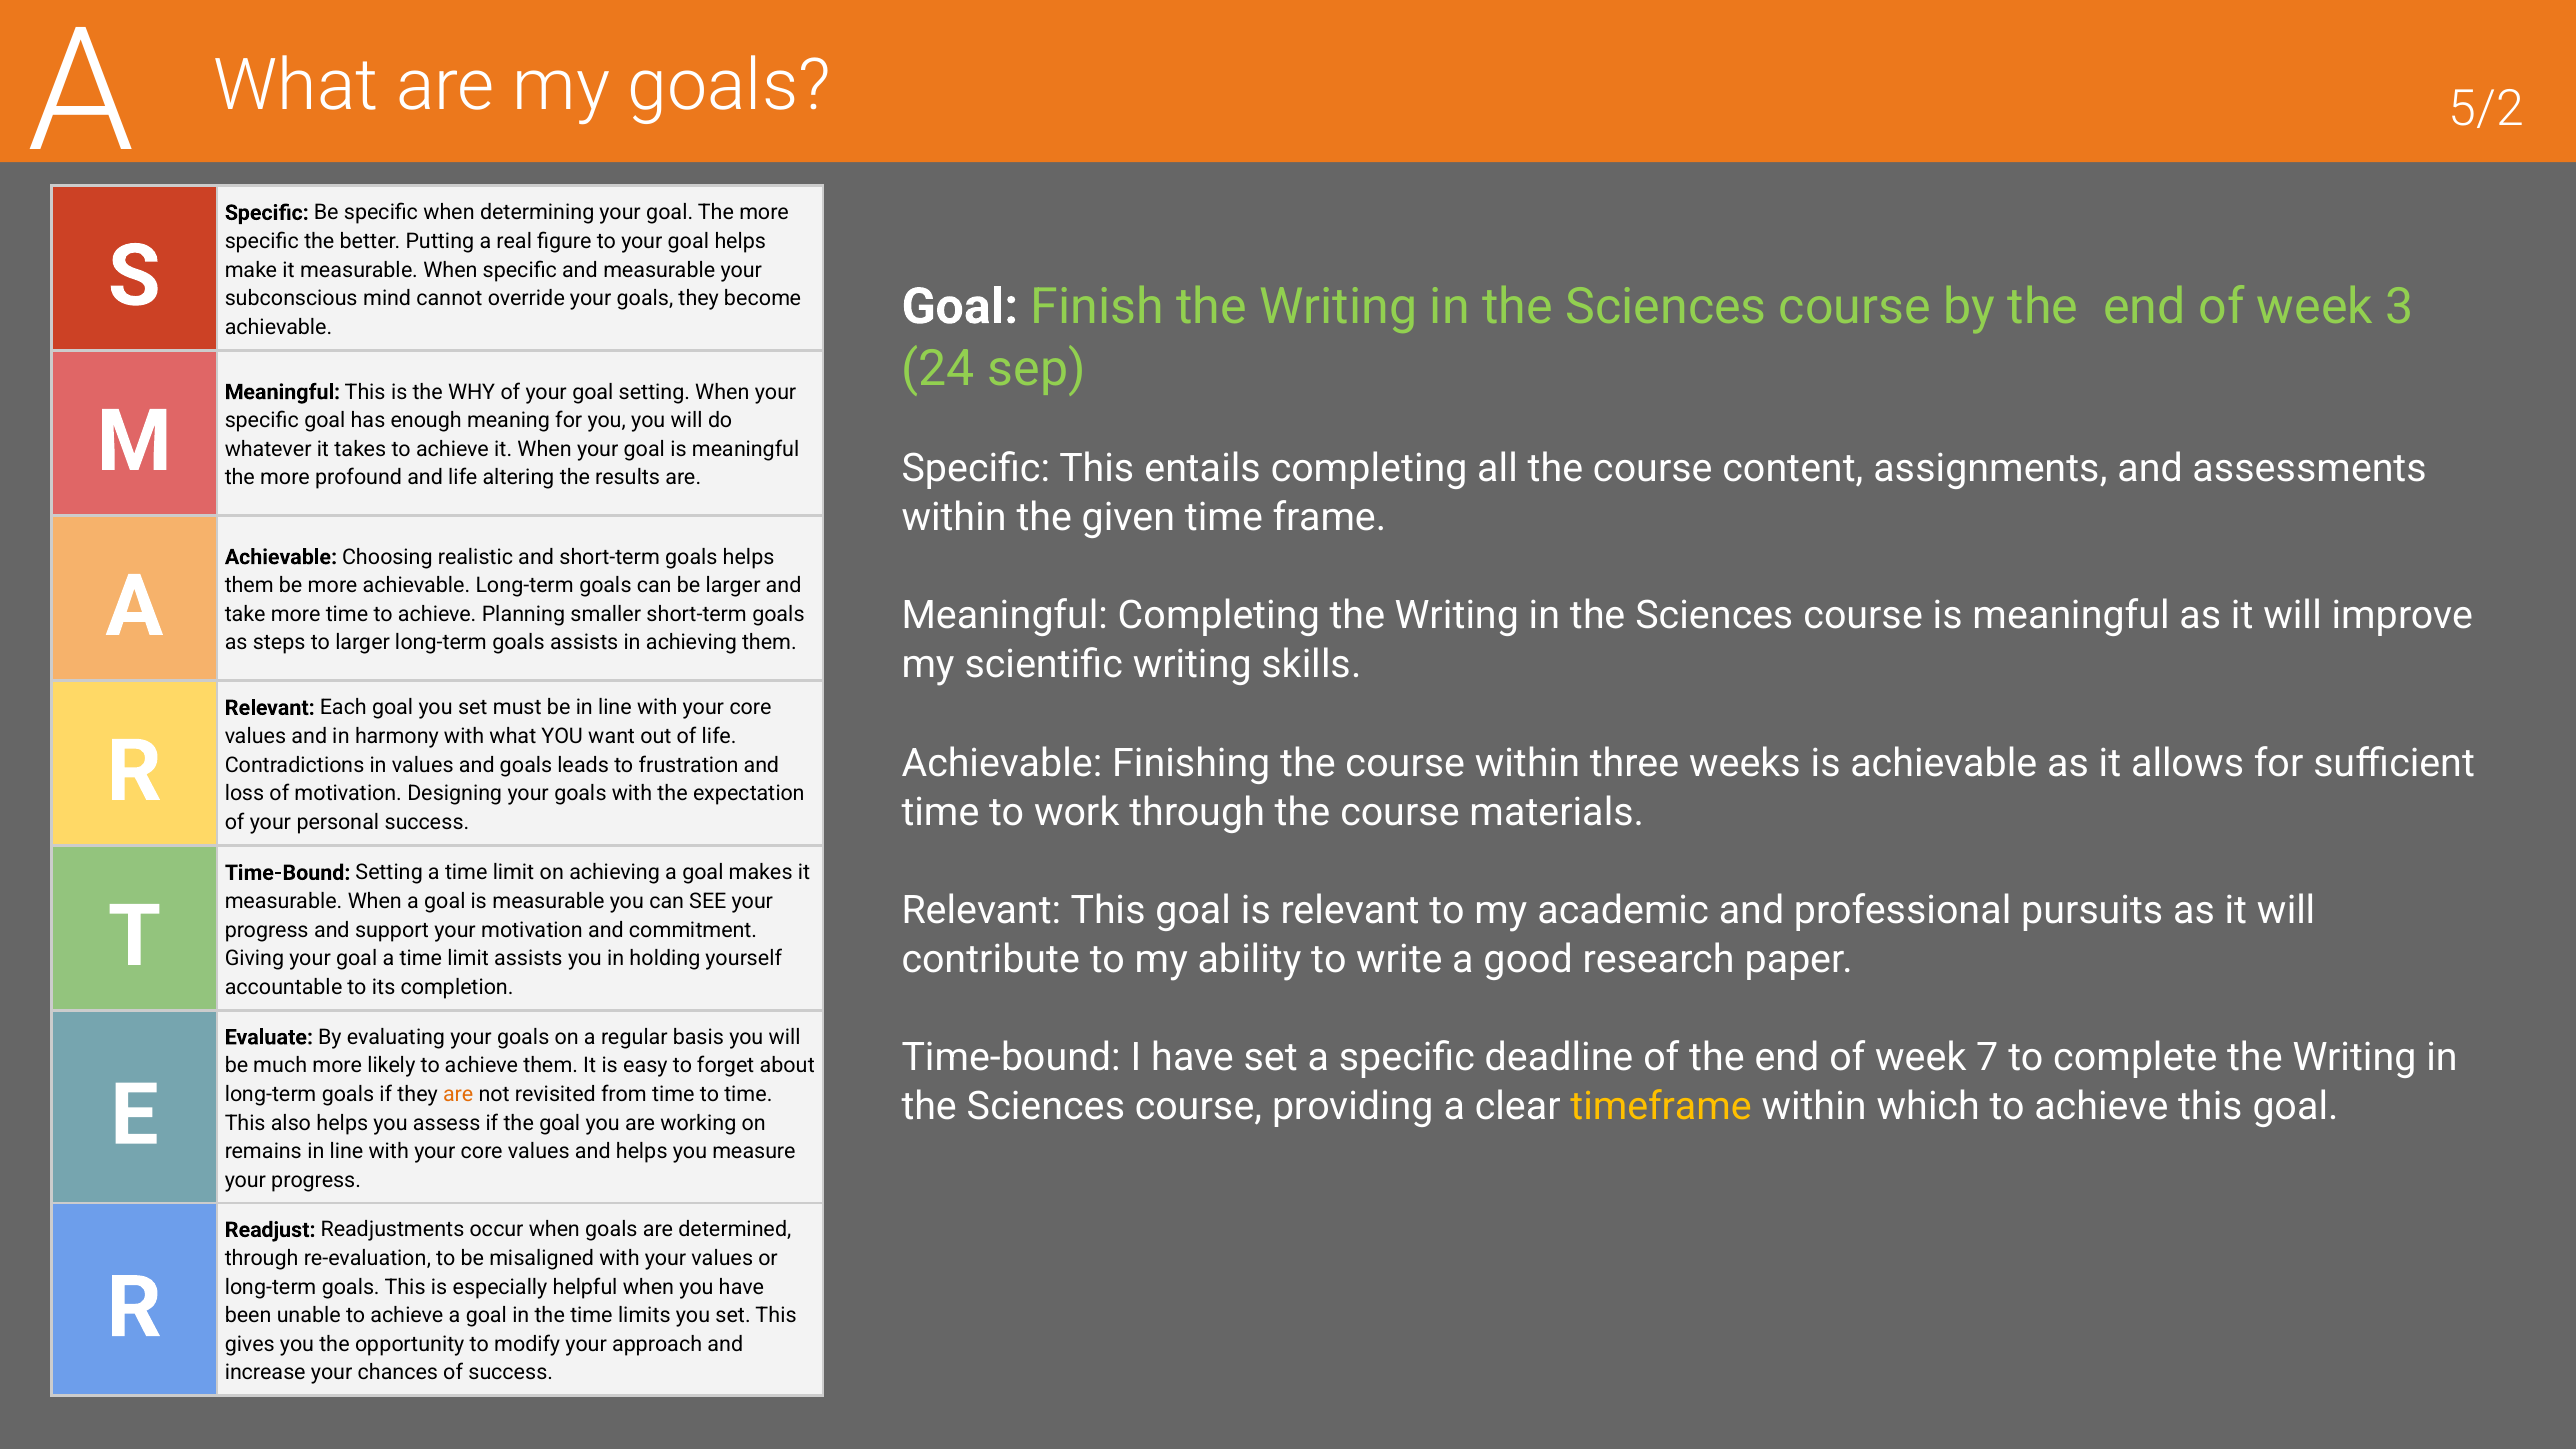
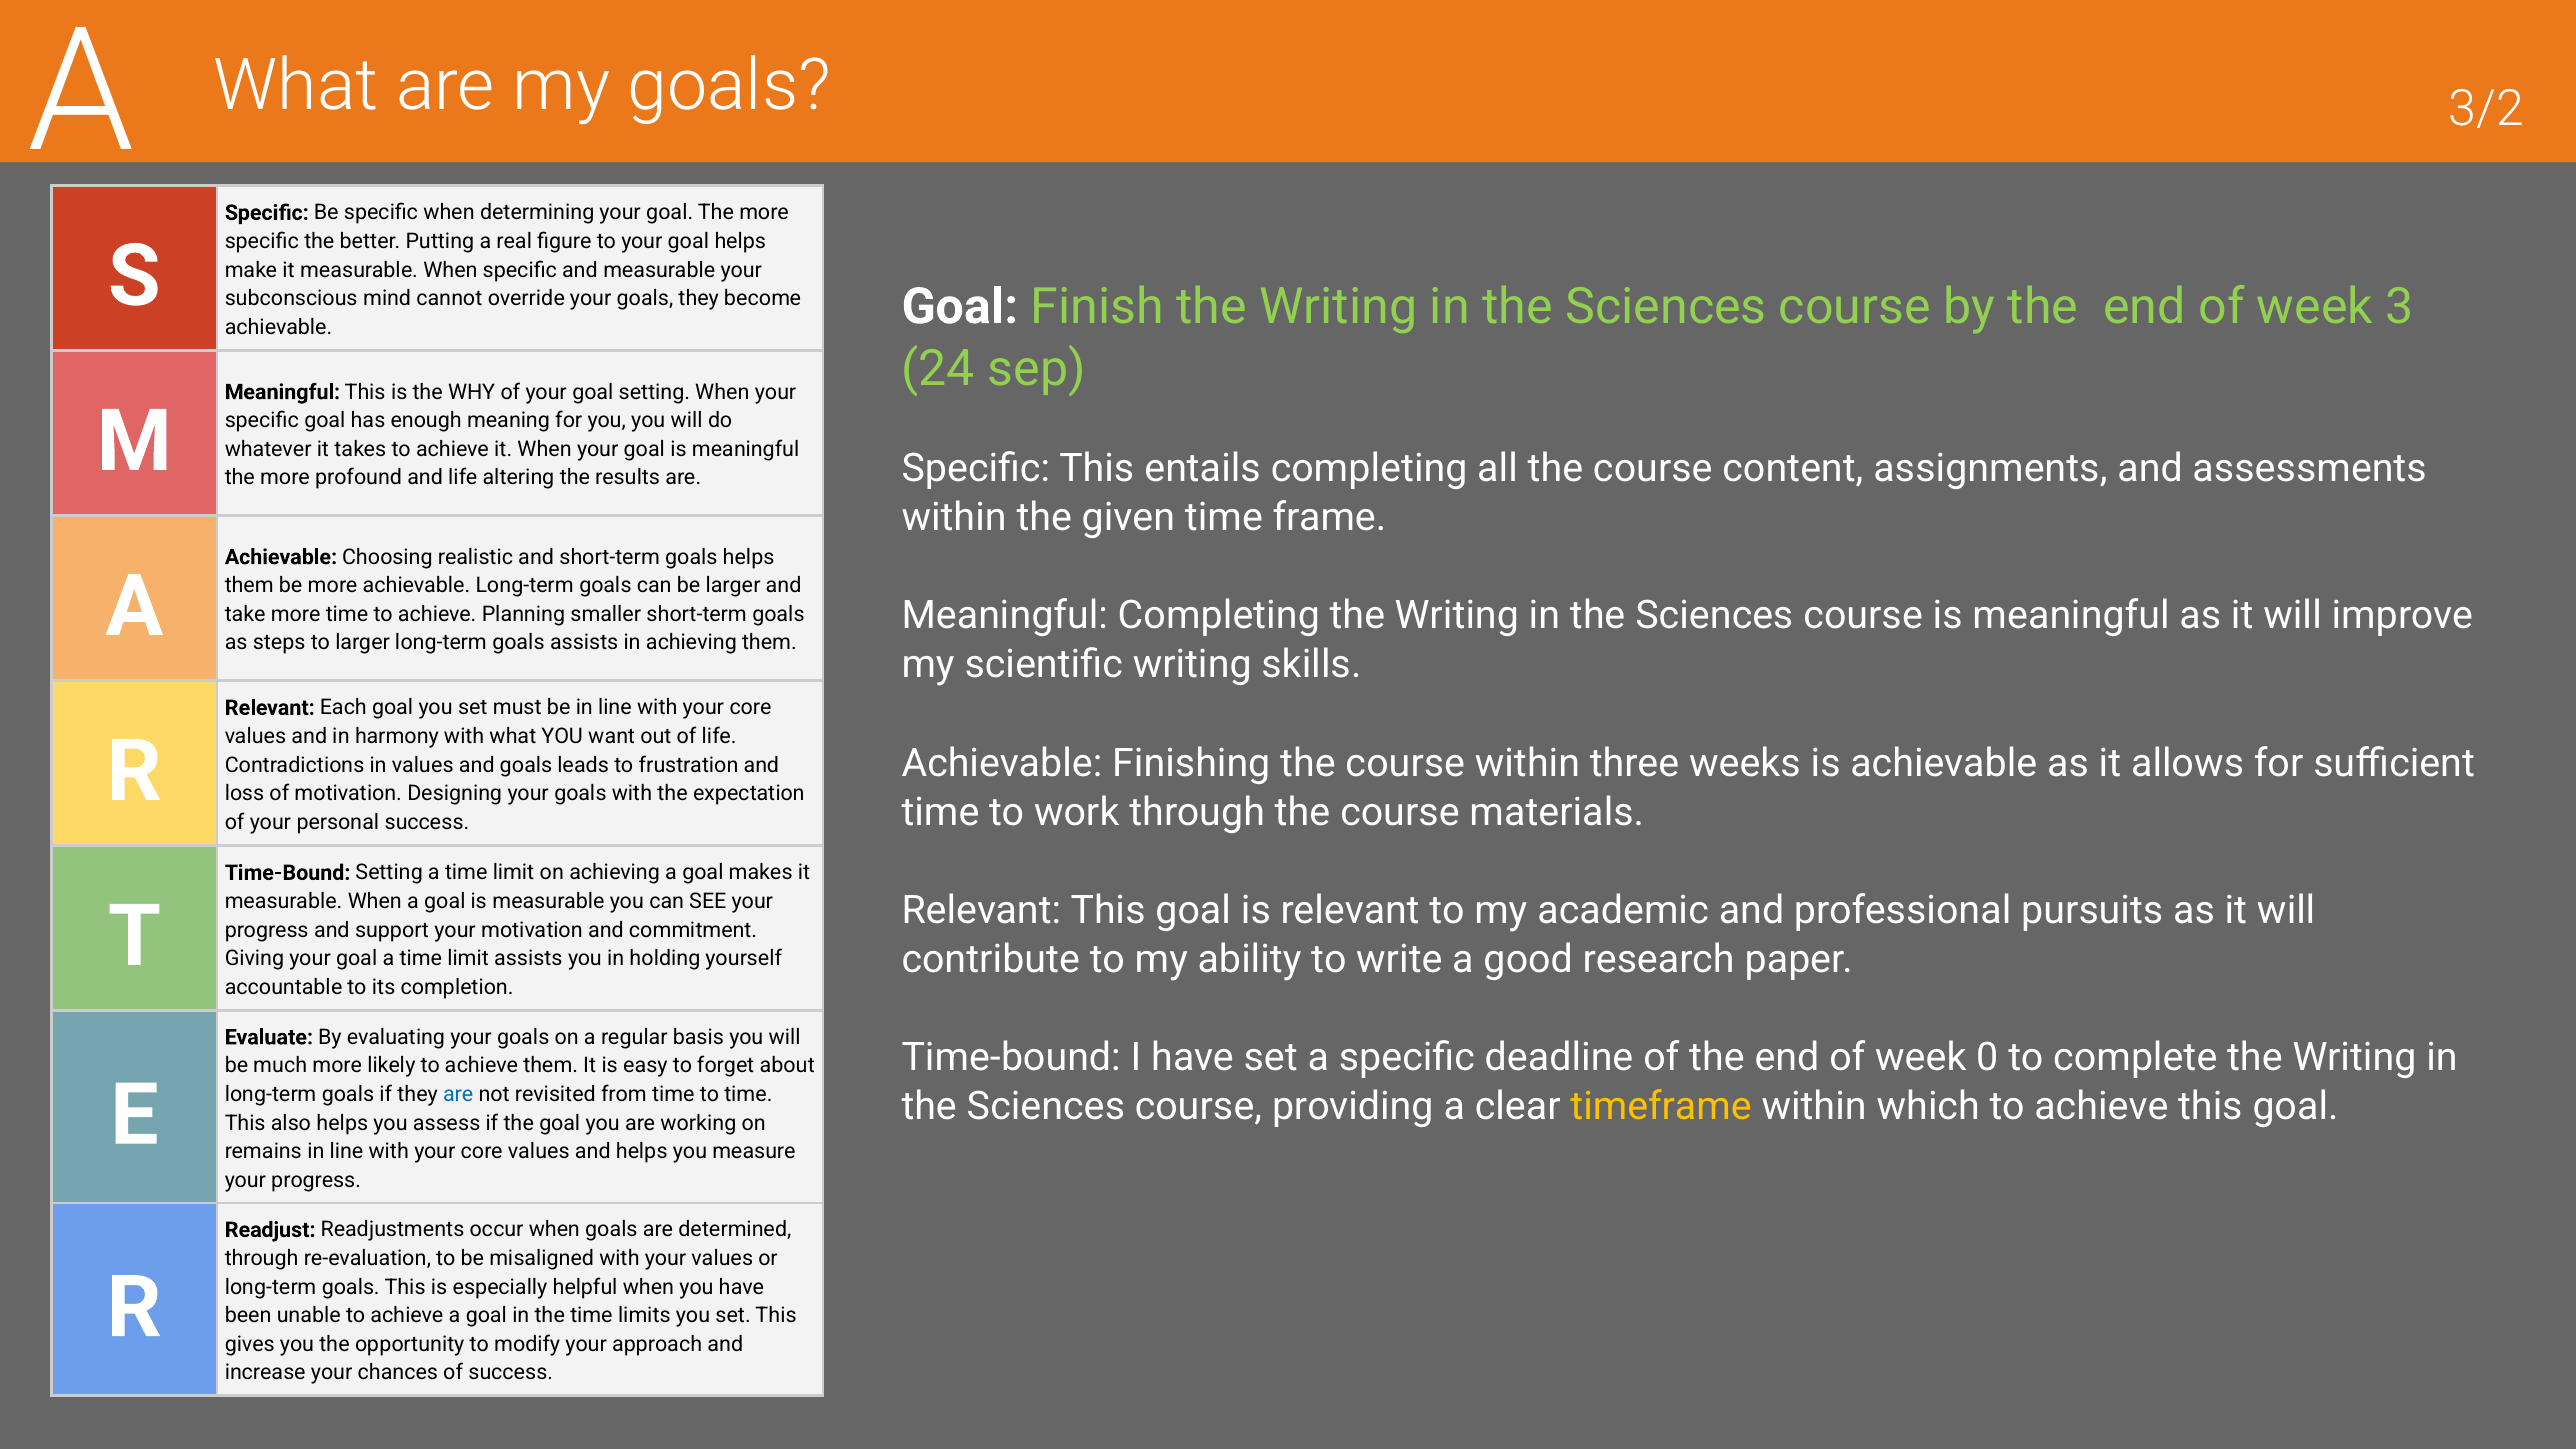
5/2: 5/2 -> 3/2 (2487, 109)
7: 7 -> 0 (1987, 1058)
are colour: orange -> blue (458, 1095)
